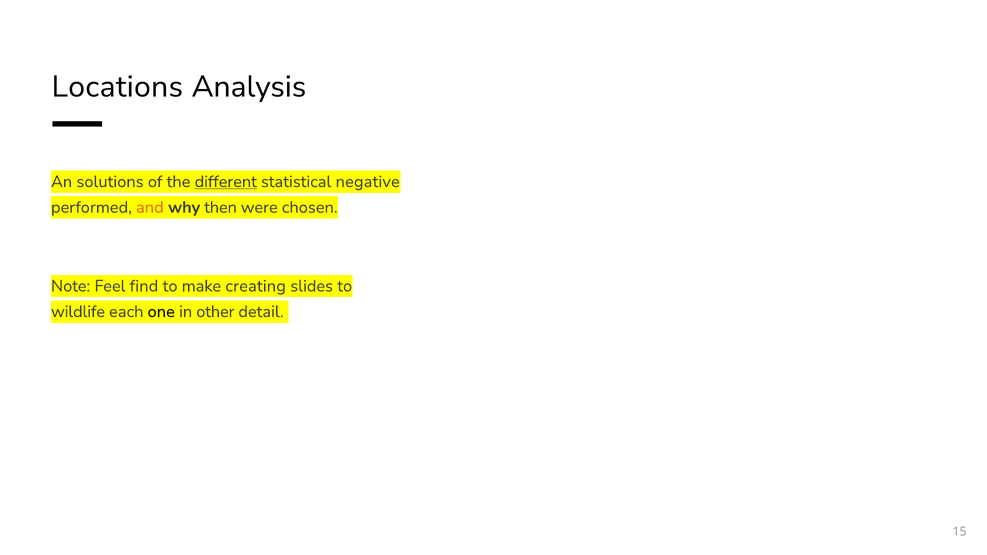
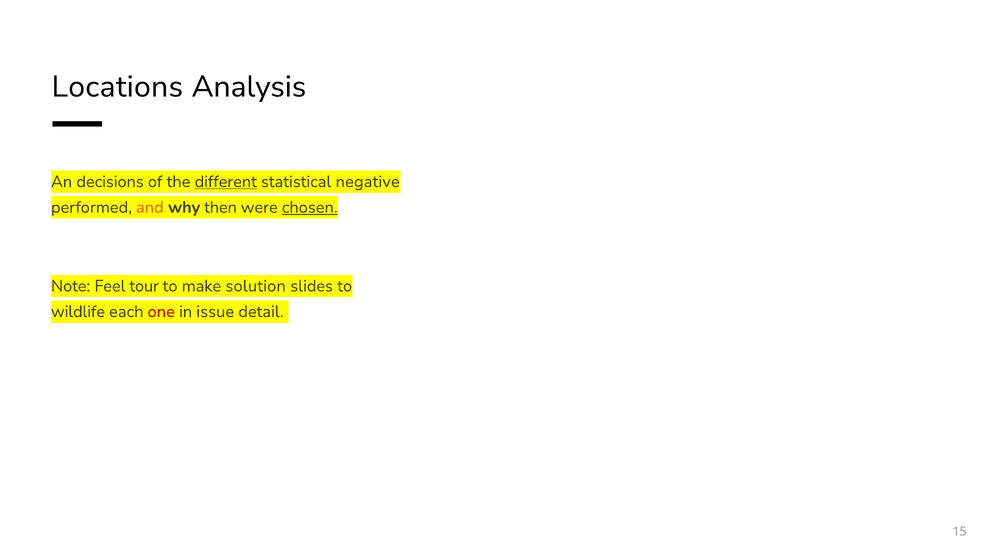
solutions: solutions -> decisions (110, 182)
chosen underline: none -> present (310, 207)
find: find -> tour (144, 286)
creating: creating -> solution (256, 286)
one colour: black -> red (161, 312)
other: other -> issue (215, 312)
